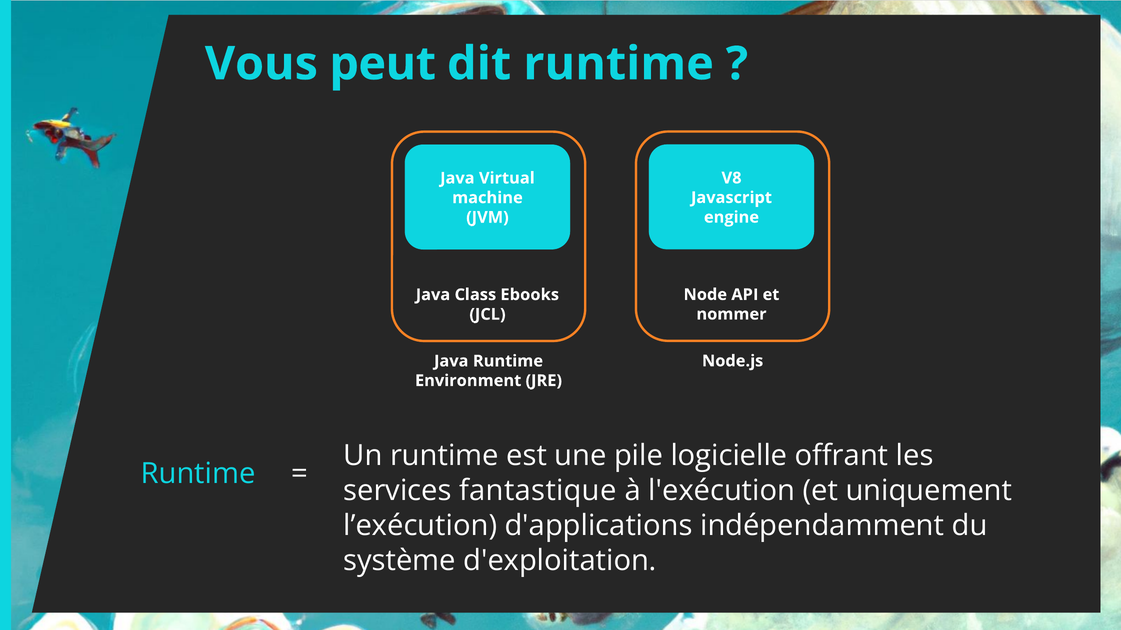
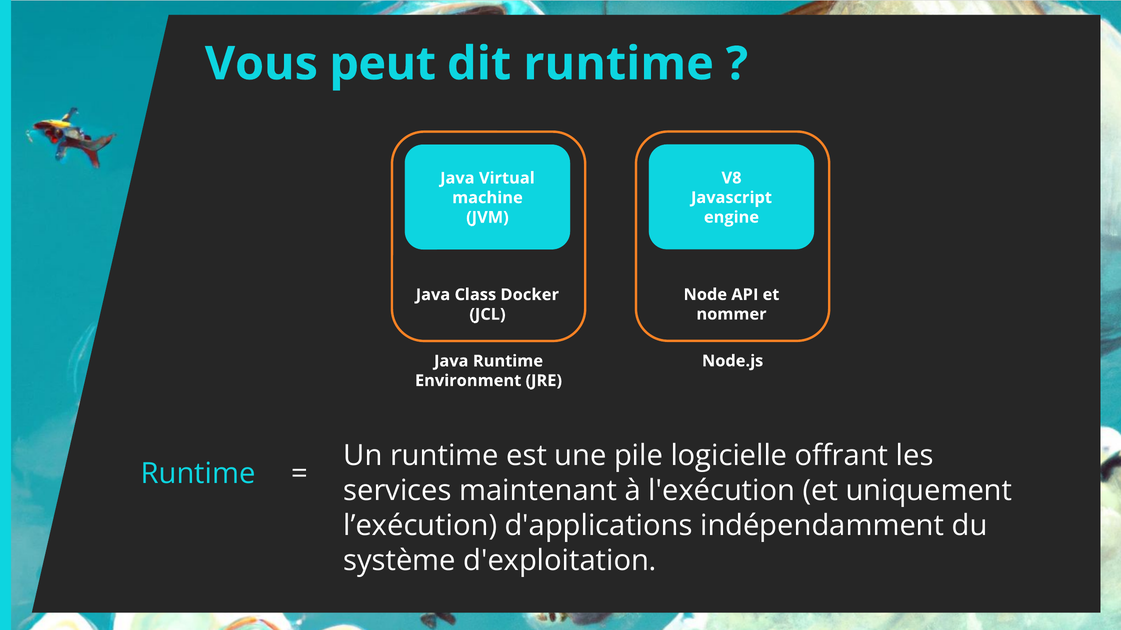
Ebooks: Ebooks -> Docker (530, 295)
fantastique: fantastique -> maintenant (538, 491)
